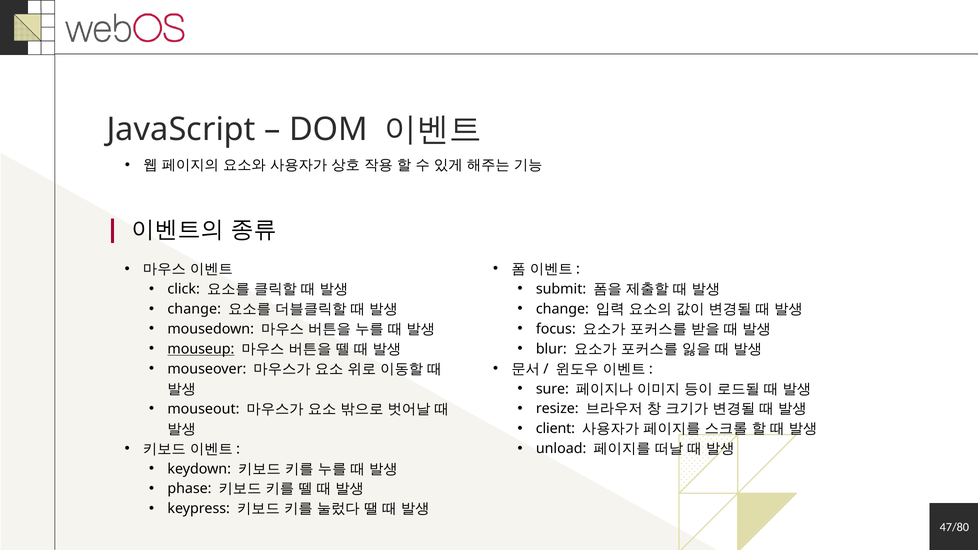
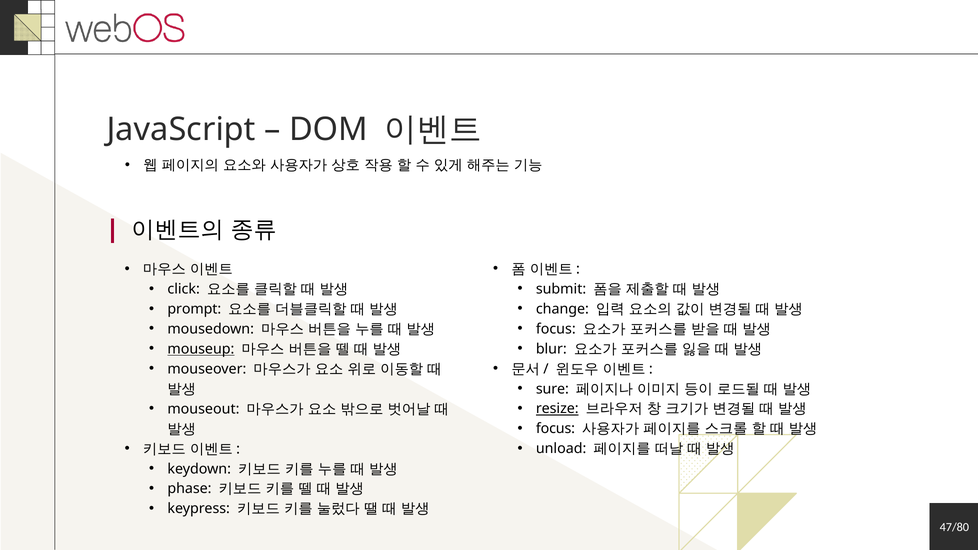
change: change -> prompt (194, 309)
resize underline: none -> present (557, 409)
client: client -> focus (555, 429)
